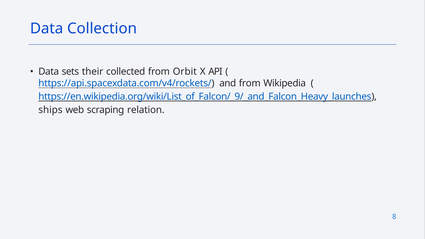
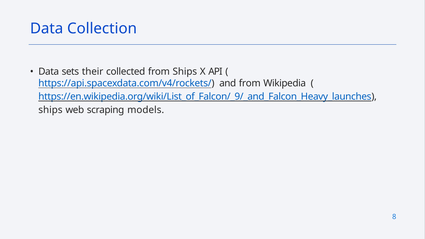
from Orbit: Orbit -> Ships (185, 72)
relation: relation -> models (146, 110)
